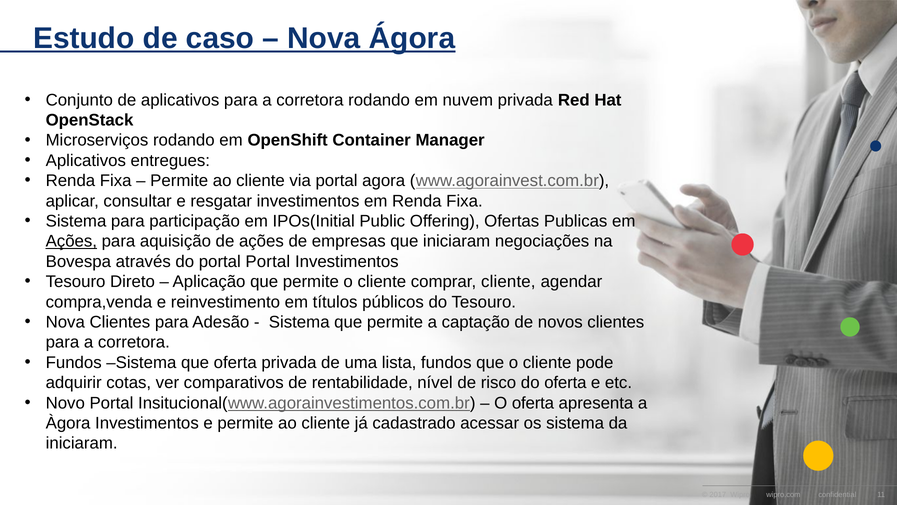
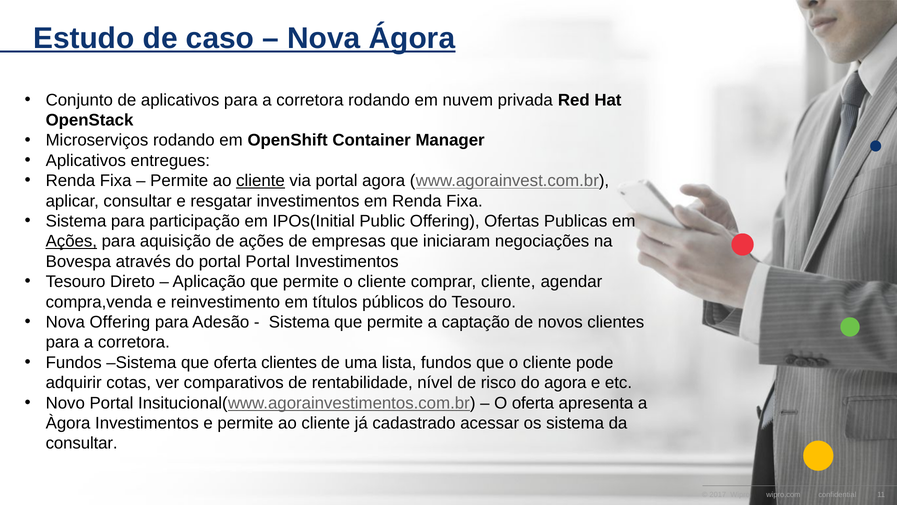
cliente underline: none -> present (260, 181)
Nova Clientes: Clientes -> Offering (120, 322)
oferta privada: privada -> clientes (289, 362)
do oferta: oferta -> agora (565, 382)
iniciaram: iniciaram -> consultar (82, 443)
